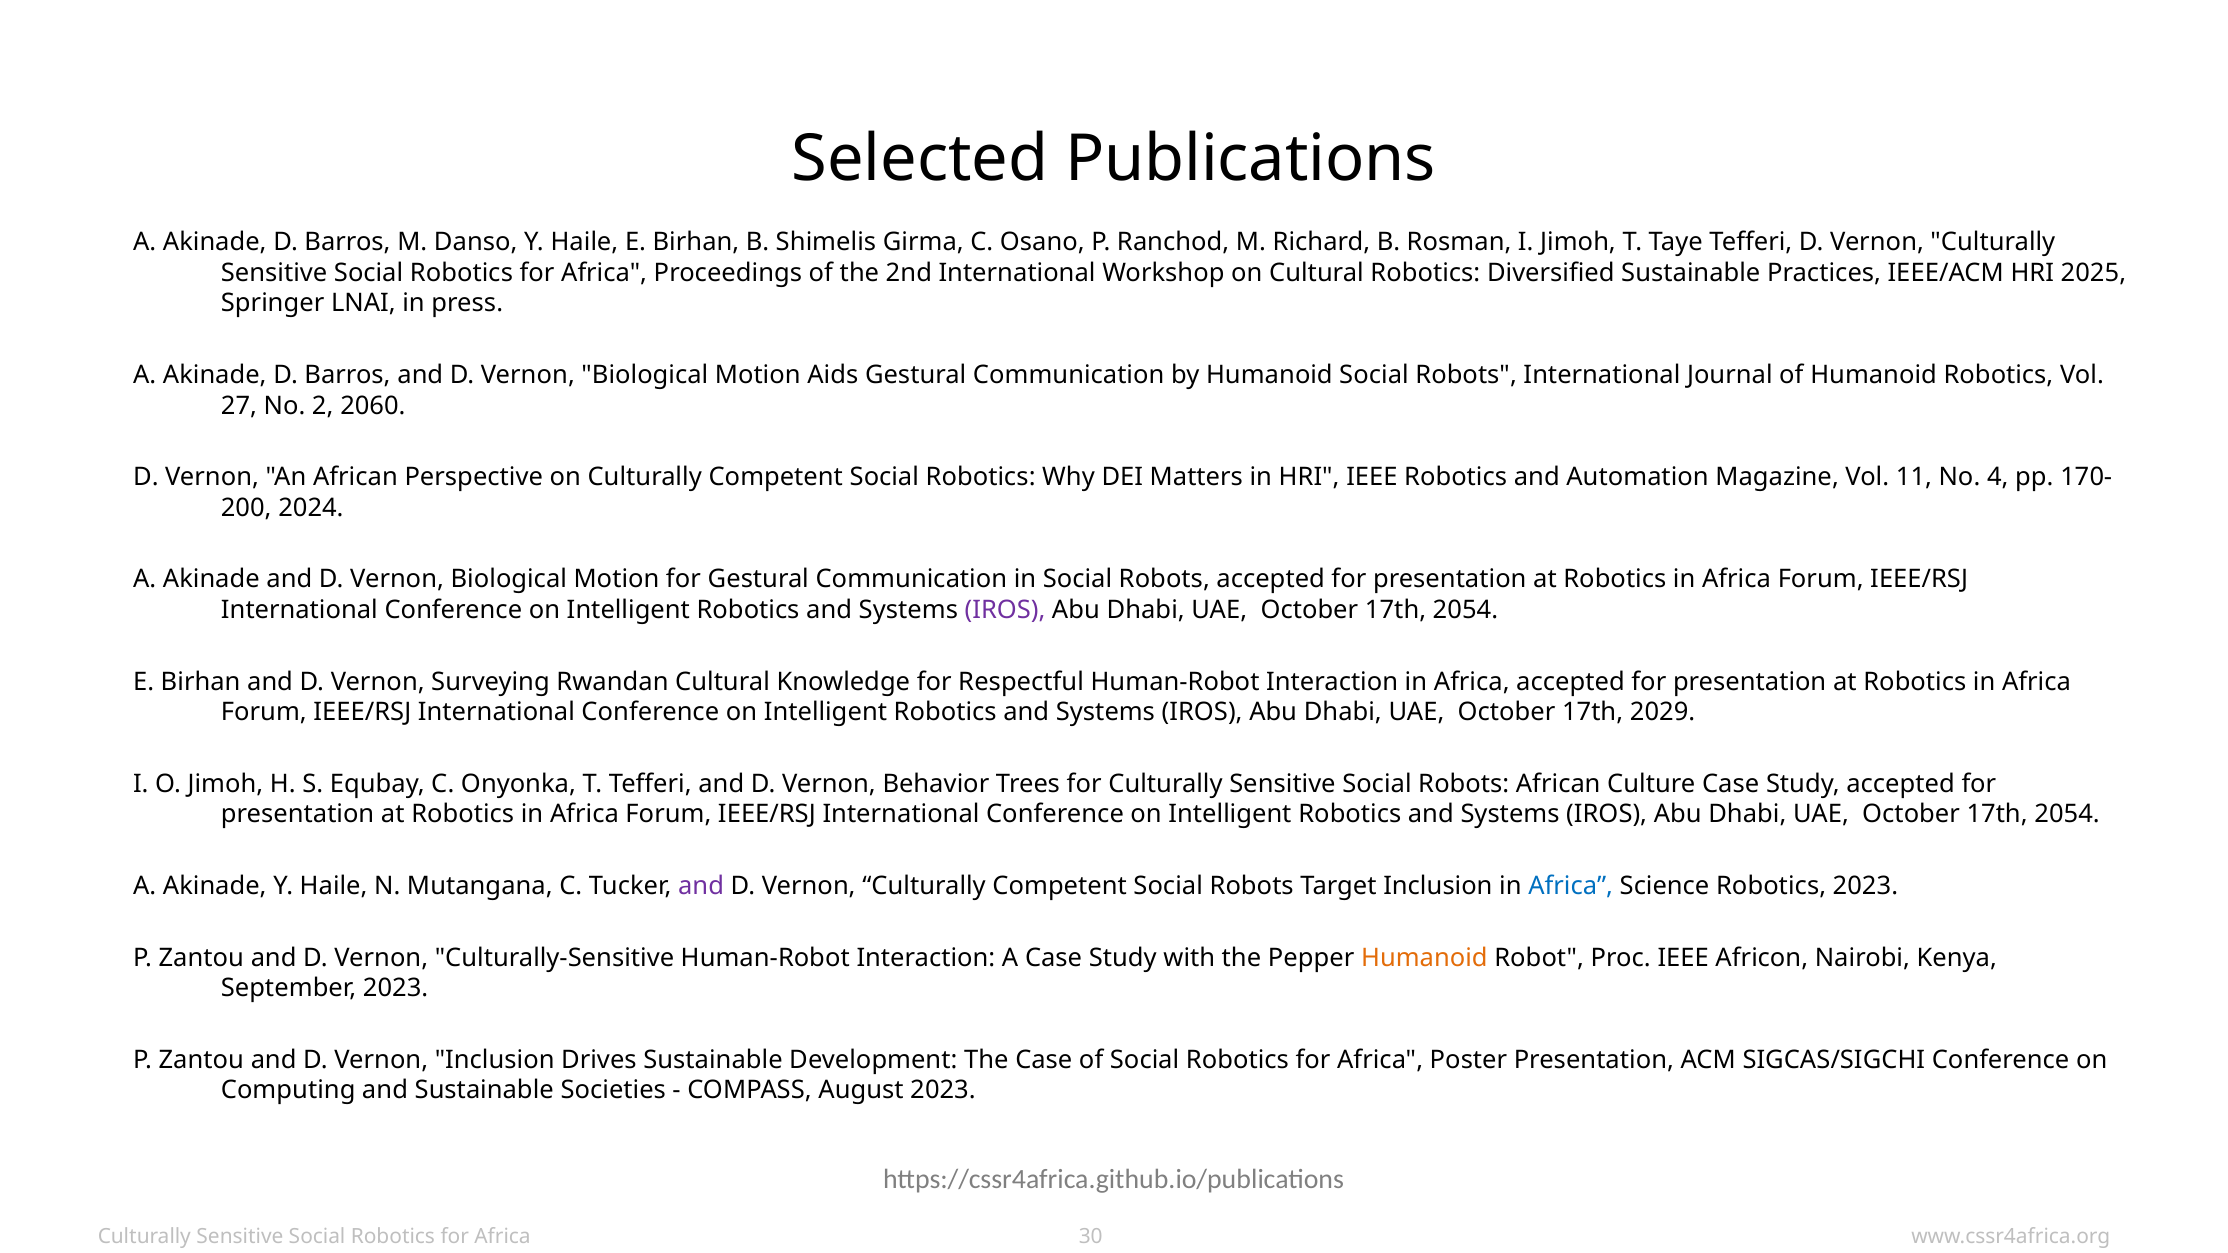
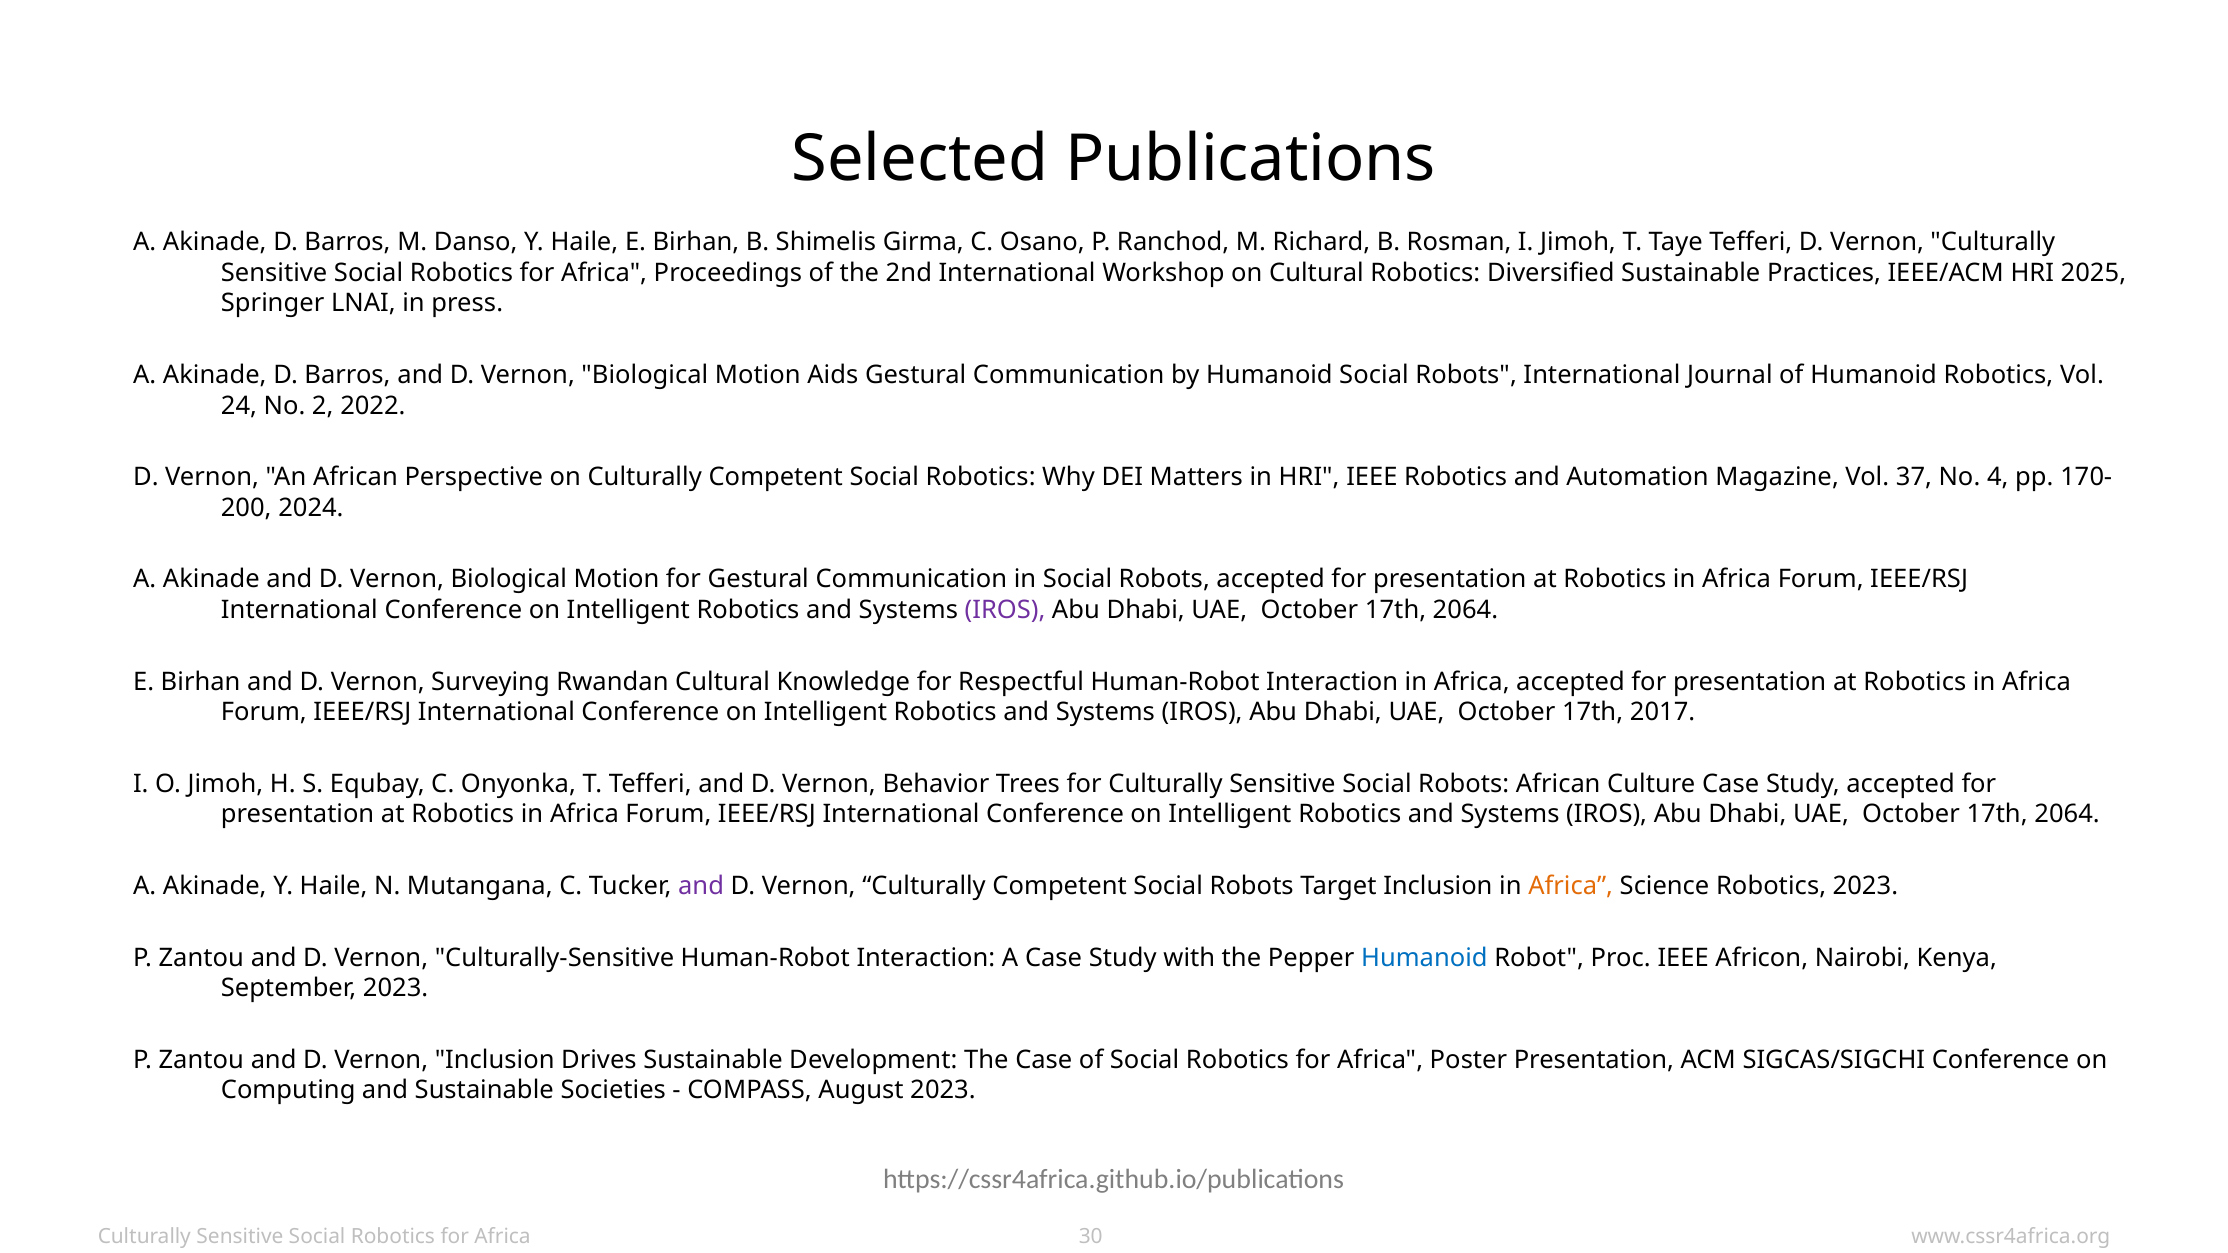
27: 27 -> 24 (239, 406)
2060: 2060 -> 2022 (373, 406)
11: 11 -> 37 (1914, 477)
2054: 2054 -> 2064 (1465, 610)
2029: 2029 -> 2017 (1663, 712)
2054: 2054 -> 2064 (2067, 815)
Africa colour: blue -> orange (1571, 886)
Humanoid colour: orange -> blue (1424, 958)
